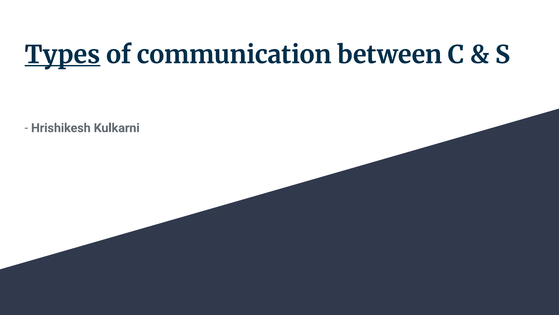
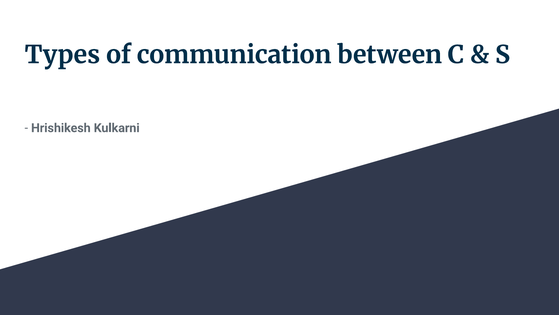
Types underline: present -> none (62, 55)
